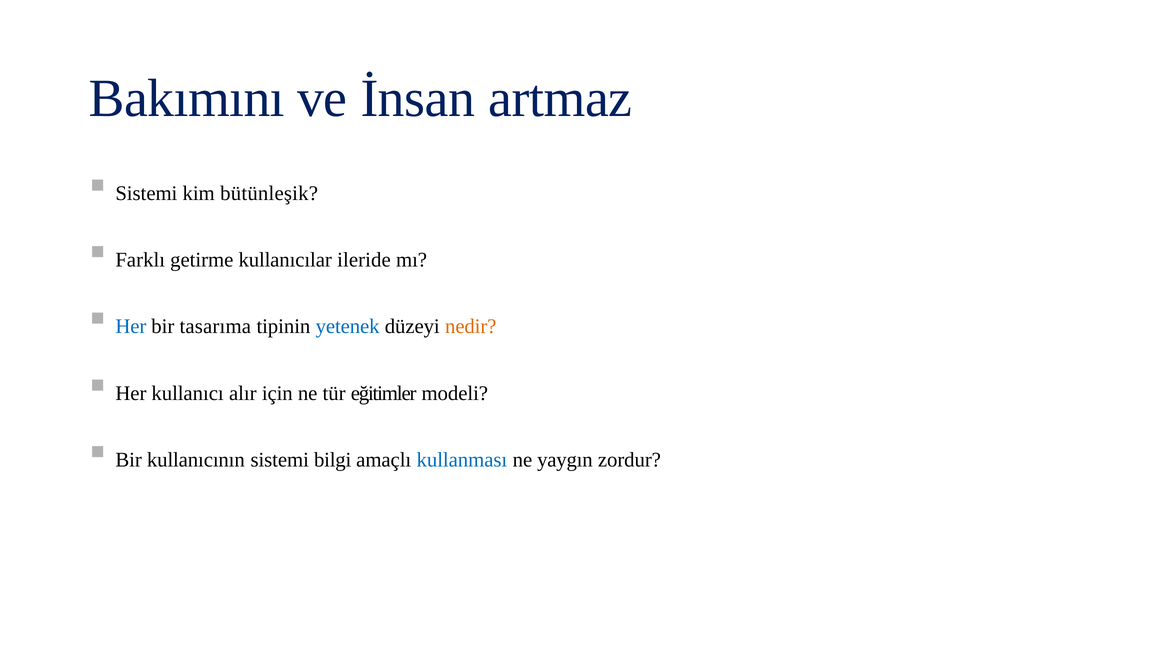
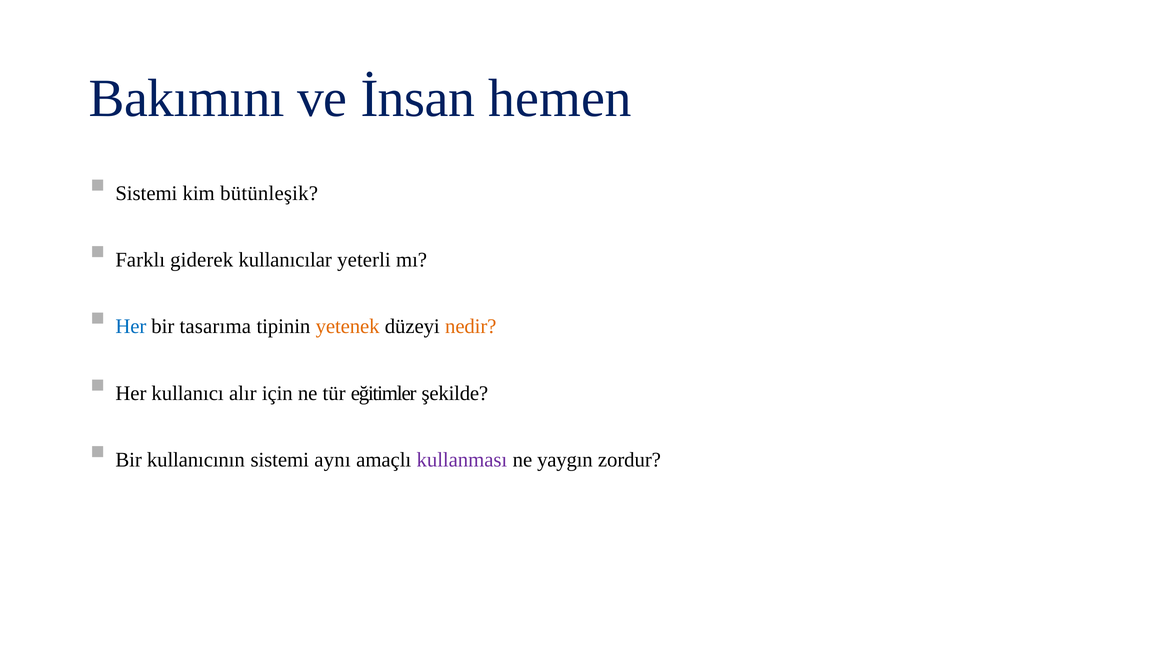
artmaz: artmaz -> hemen (560, 99)
getirme: getirme -> giderek (202, 260)
ileride: ileride -> yeterli (364, 260)
yetenek colour: blue -> orange (348, 326)
modeli: modeli -> şekilde (455, 393)
bilgi: bilgi -> aynı (332, 460)
kullanması colour: blue -> purple (462, 460)
